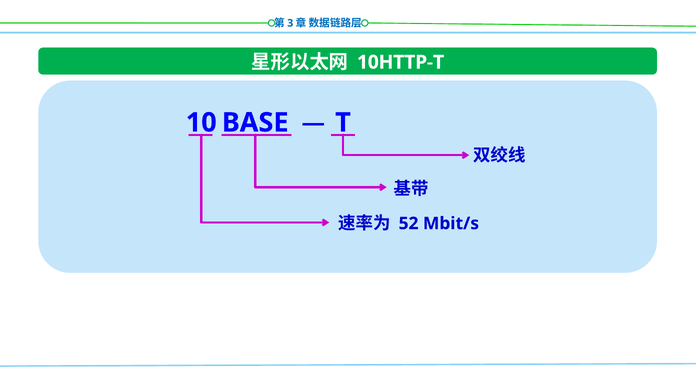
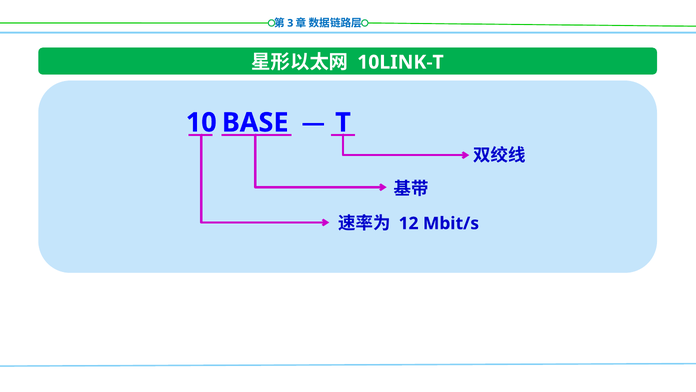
10HTTP-T: 10HTTP-T -> 10LINK-T (400, 62)
52: 52 -> 12 (409, 223)
